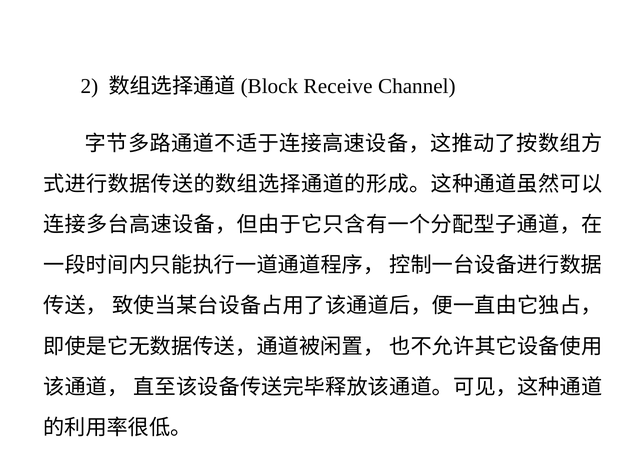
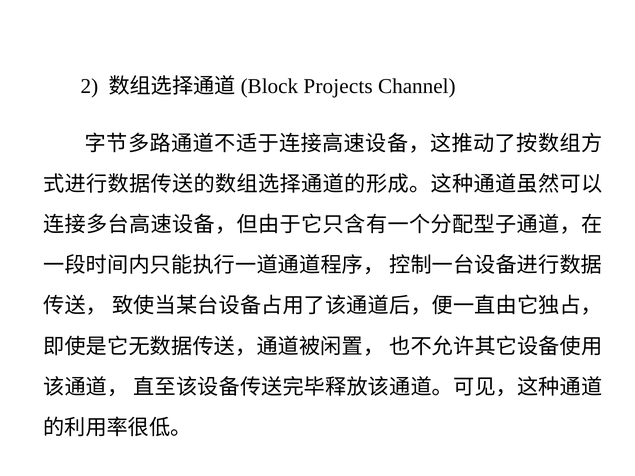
Receive: Receive -> Projects (338, 86)
